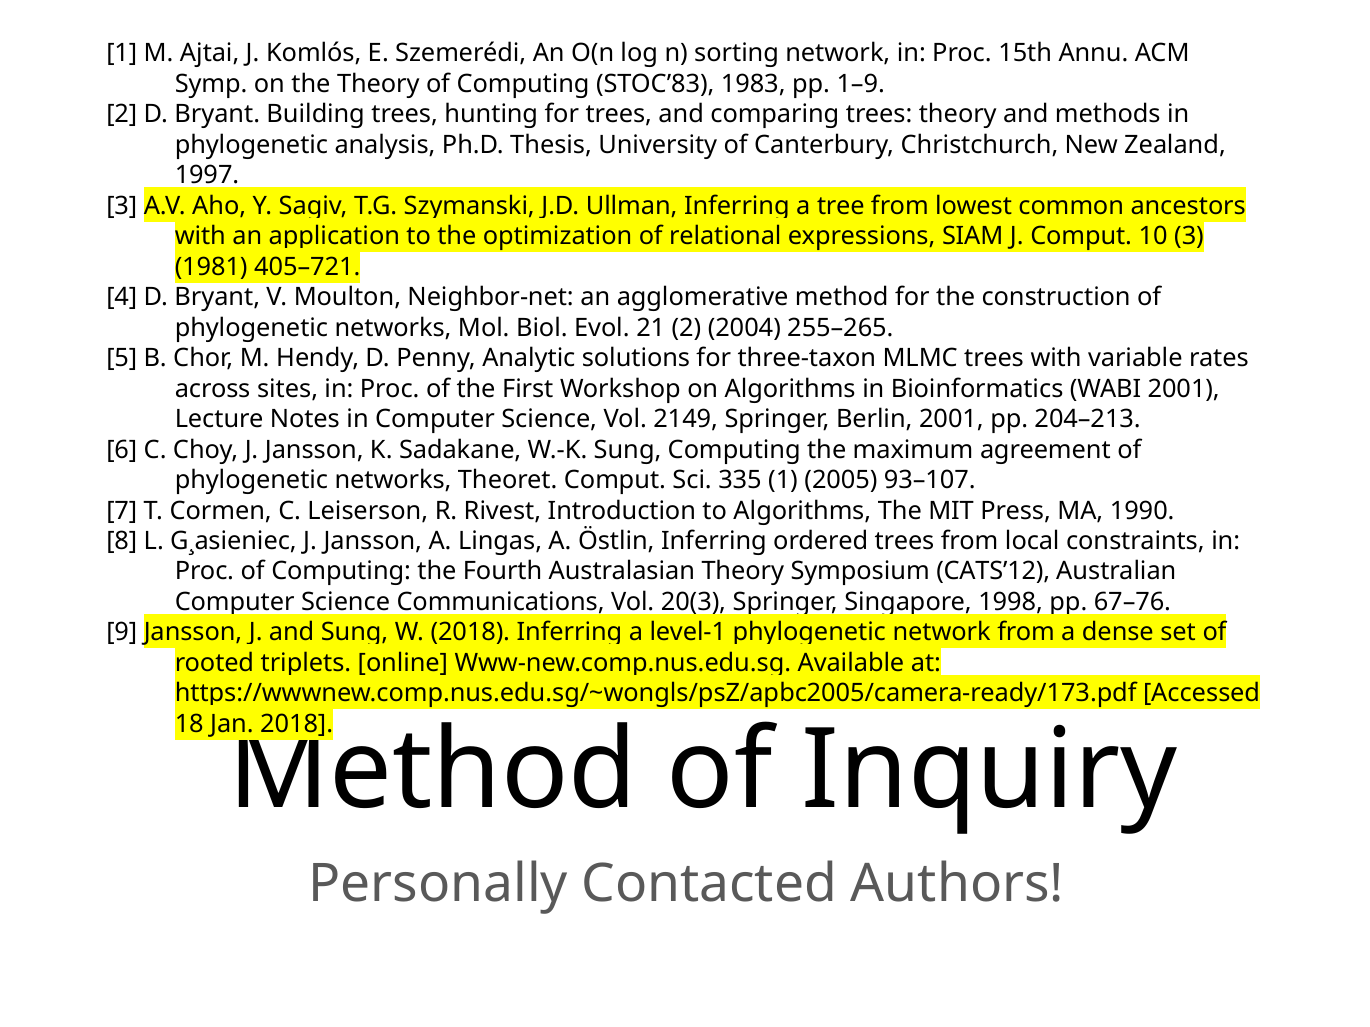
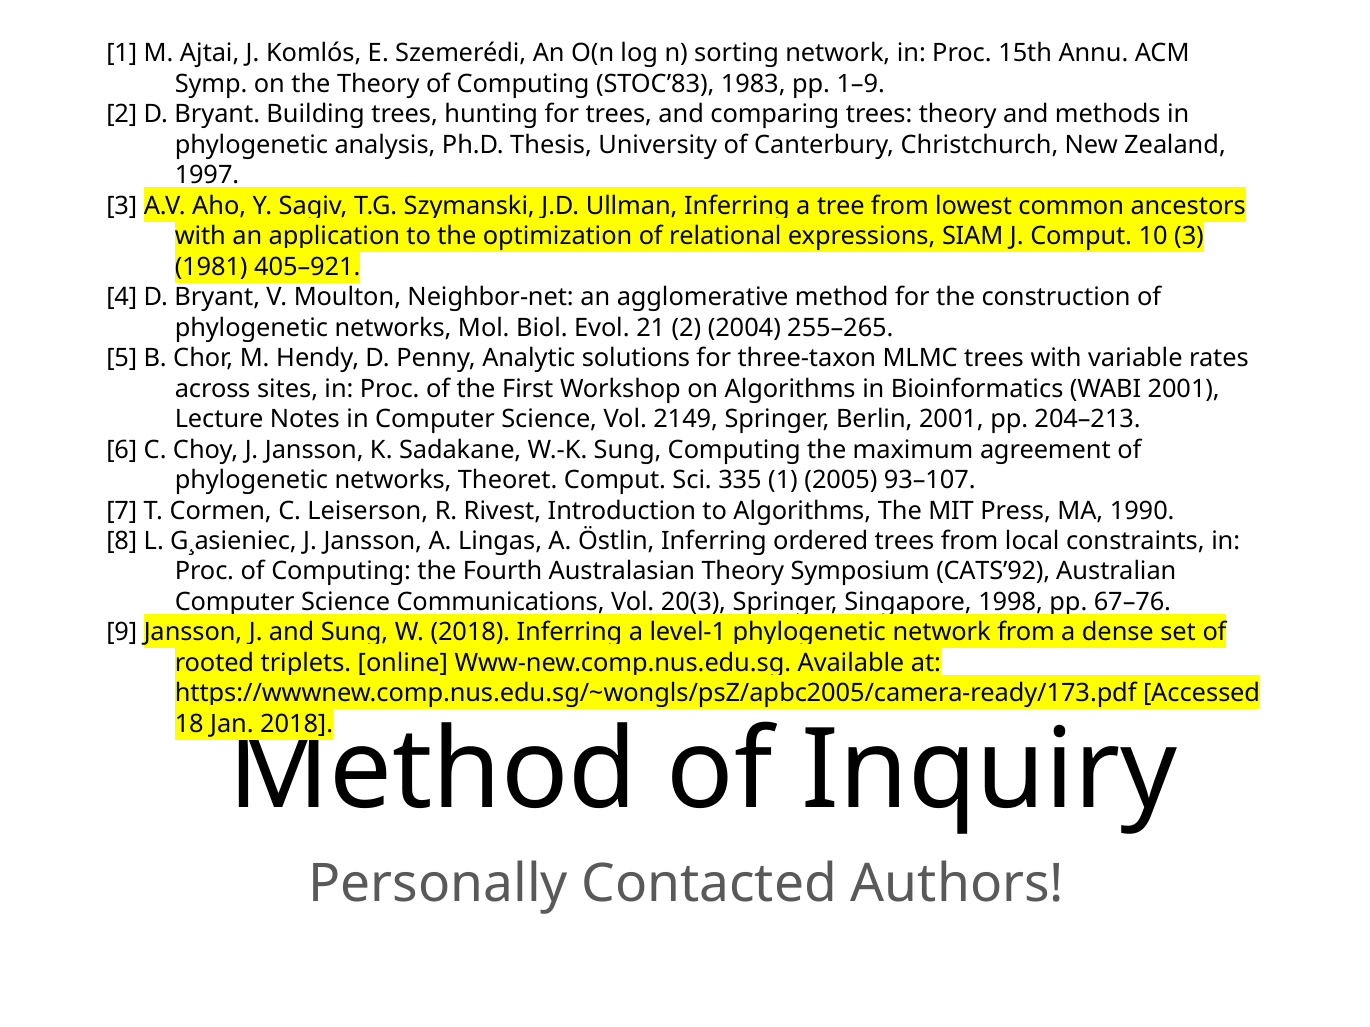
405–721: 405–721 -> 405–921 (307, 267)
CATS’12: CATS’12 -> CATS’92 (993, 572)
